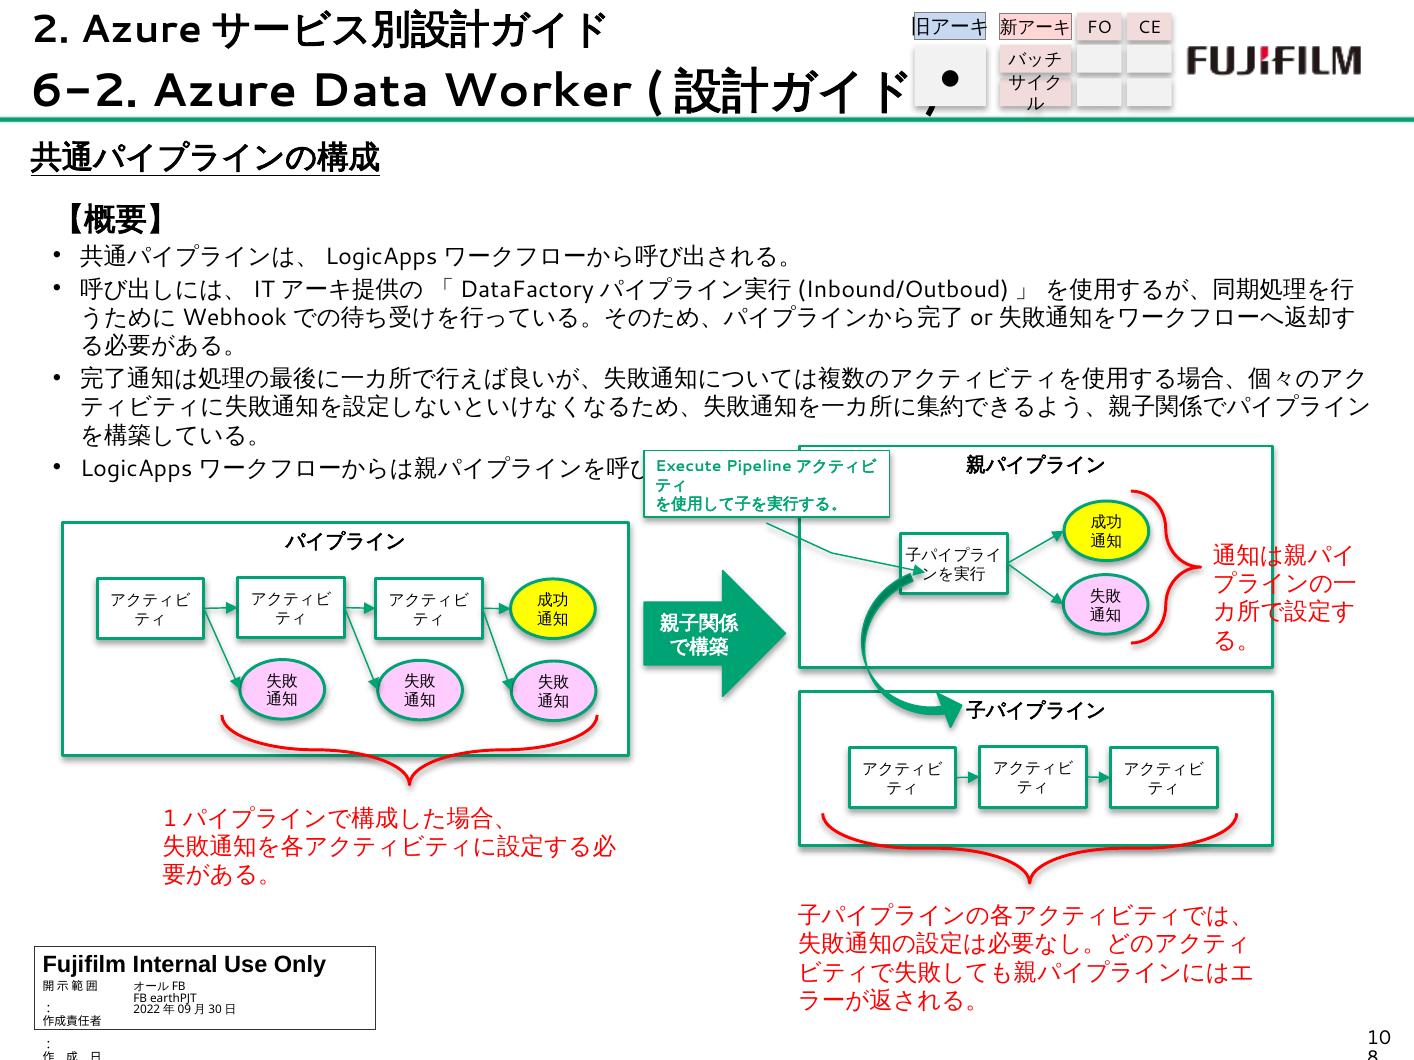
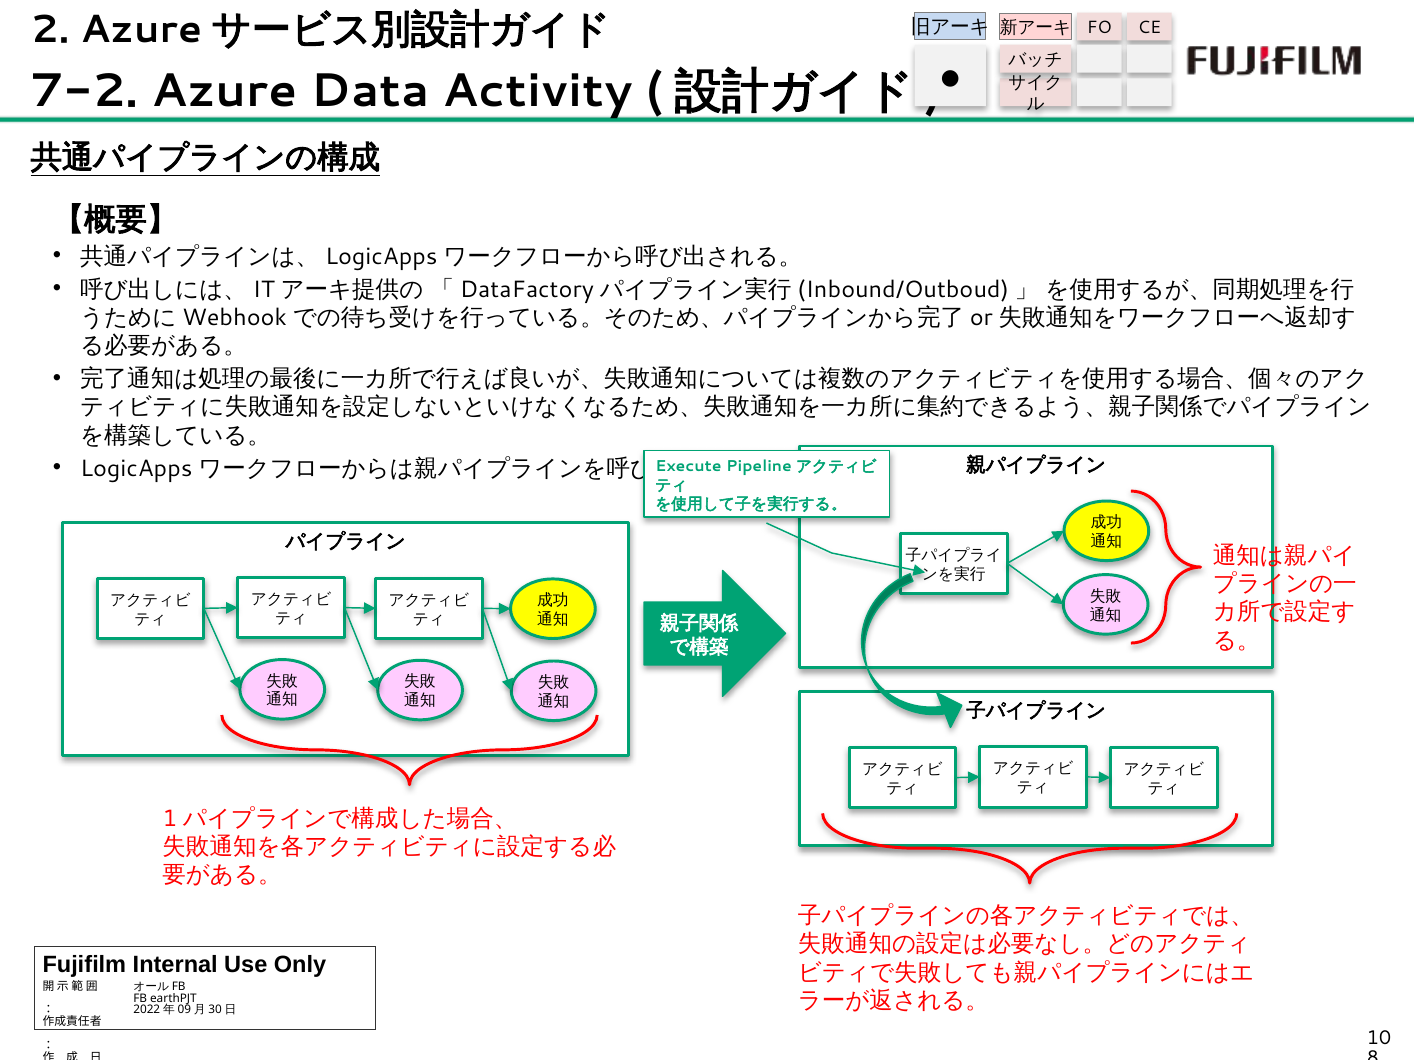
6-2: 6-2 -> 7-2 (85, 91)
Worker: Worker -> Activity (538, 91)
